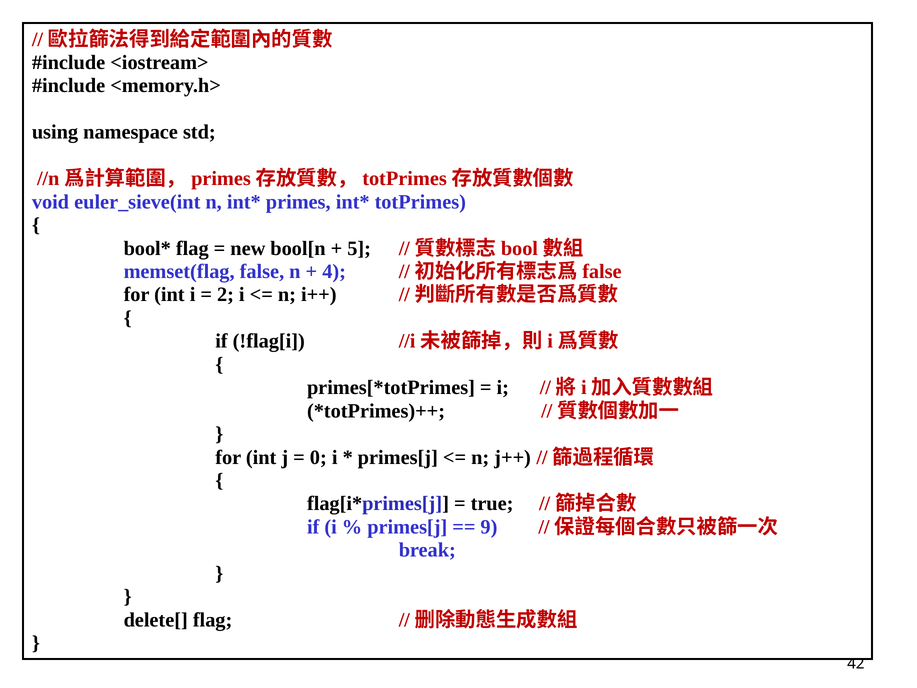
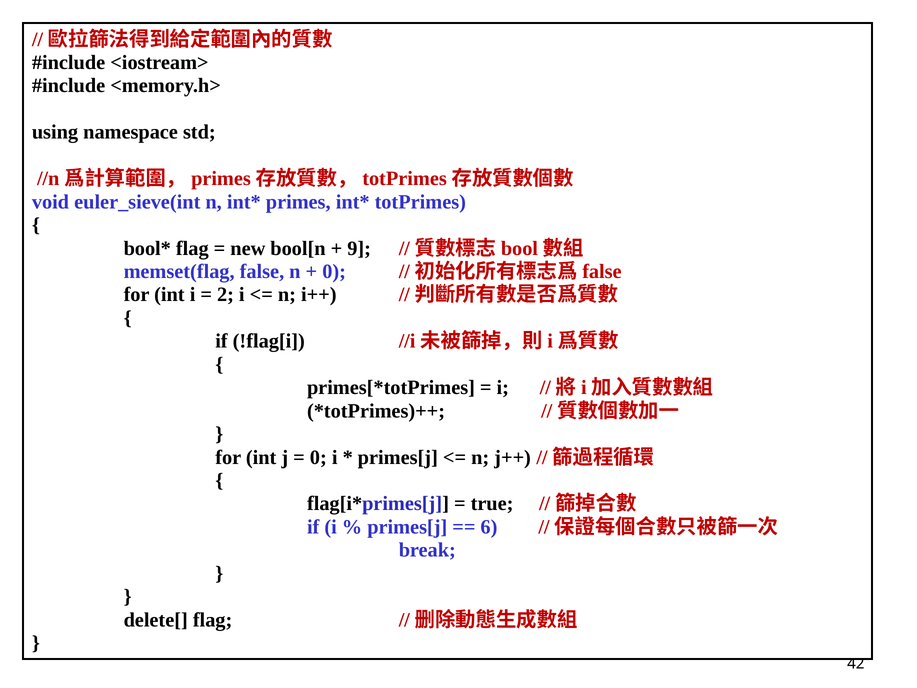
5: 5 -> 9 (359, 248)
4: 4 -> 0 (334, 271)
9: 9 -> 6 (489, 527)
